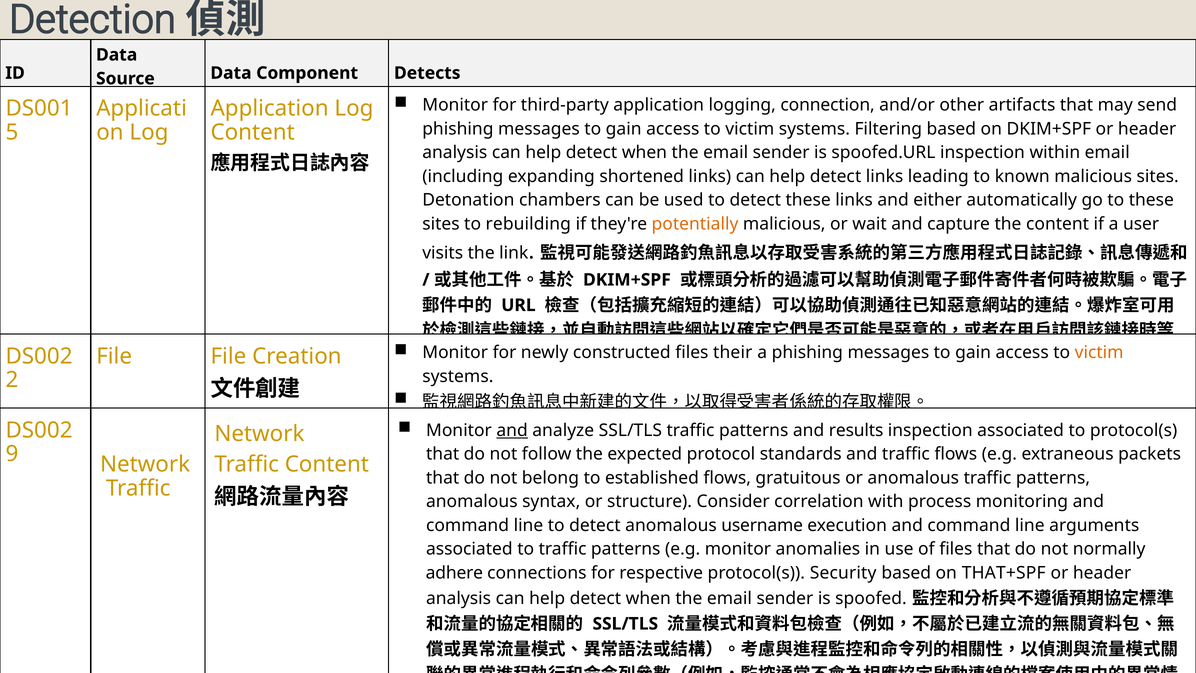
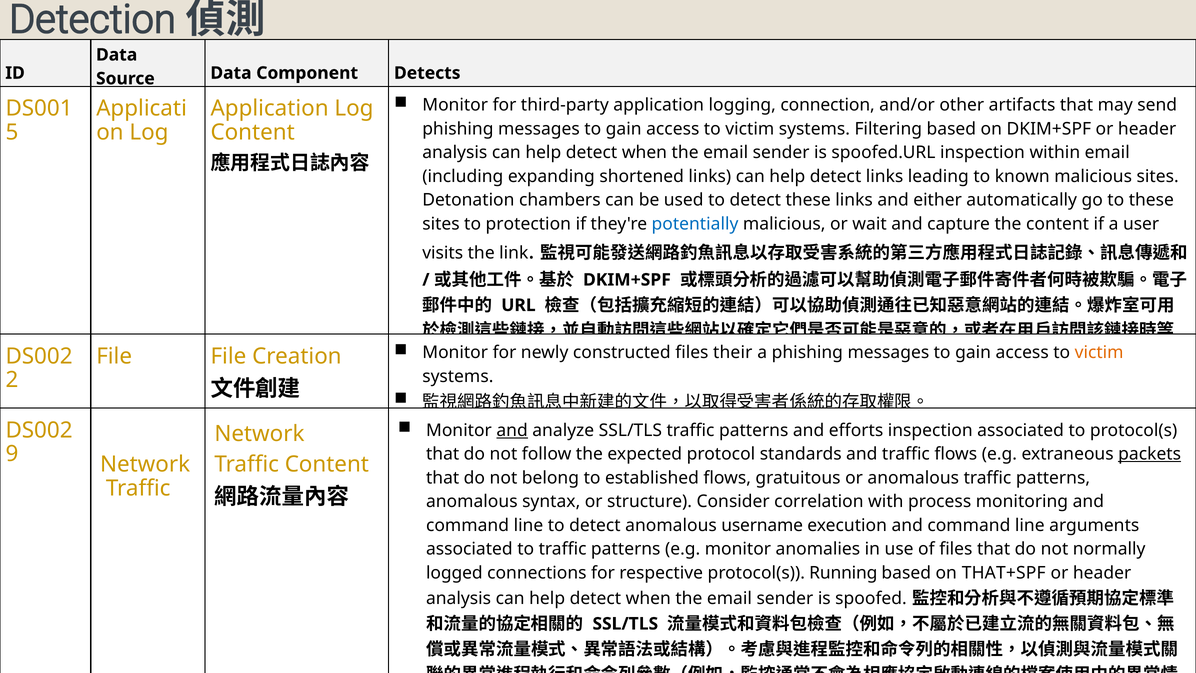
rebuilding: rebuilding -> protection (528, 224)
potentially colour: orange -> blue (695, 224)
results: results -> efforts (856, 430)
packets underline: none -> present (1150, 454)
adhere: adhere -> logged (454, 573)
Security: Security -> Running (843, 573)
